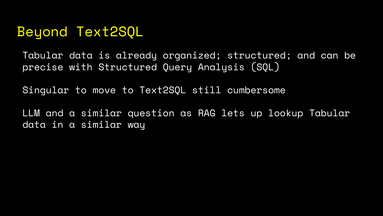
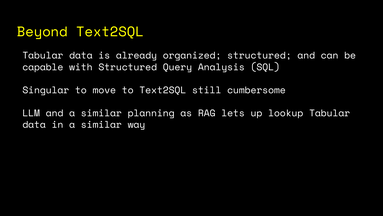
precise: precise -> capable (43, 67)
question: question -> planning (151, 113)
